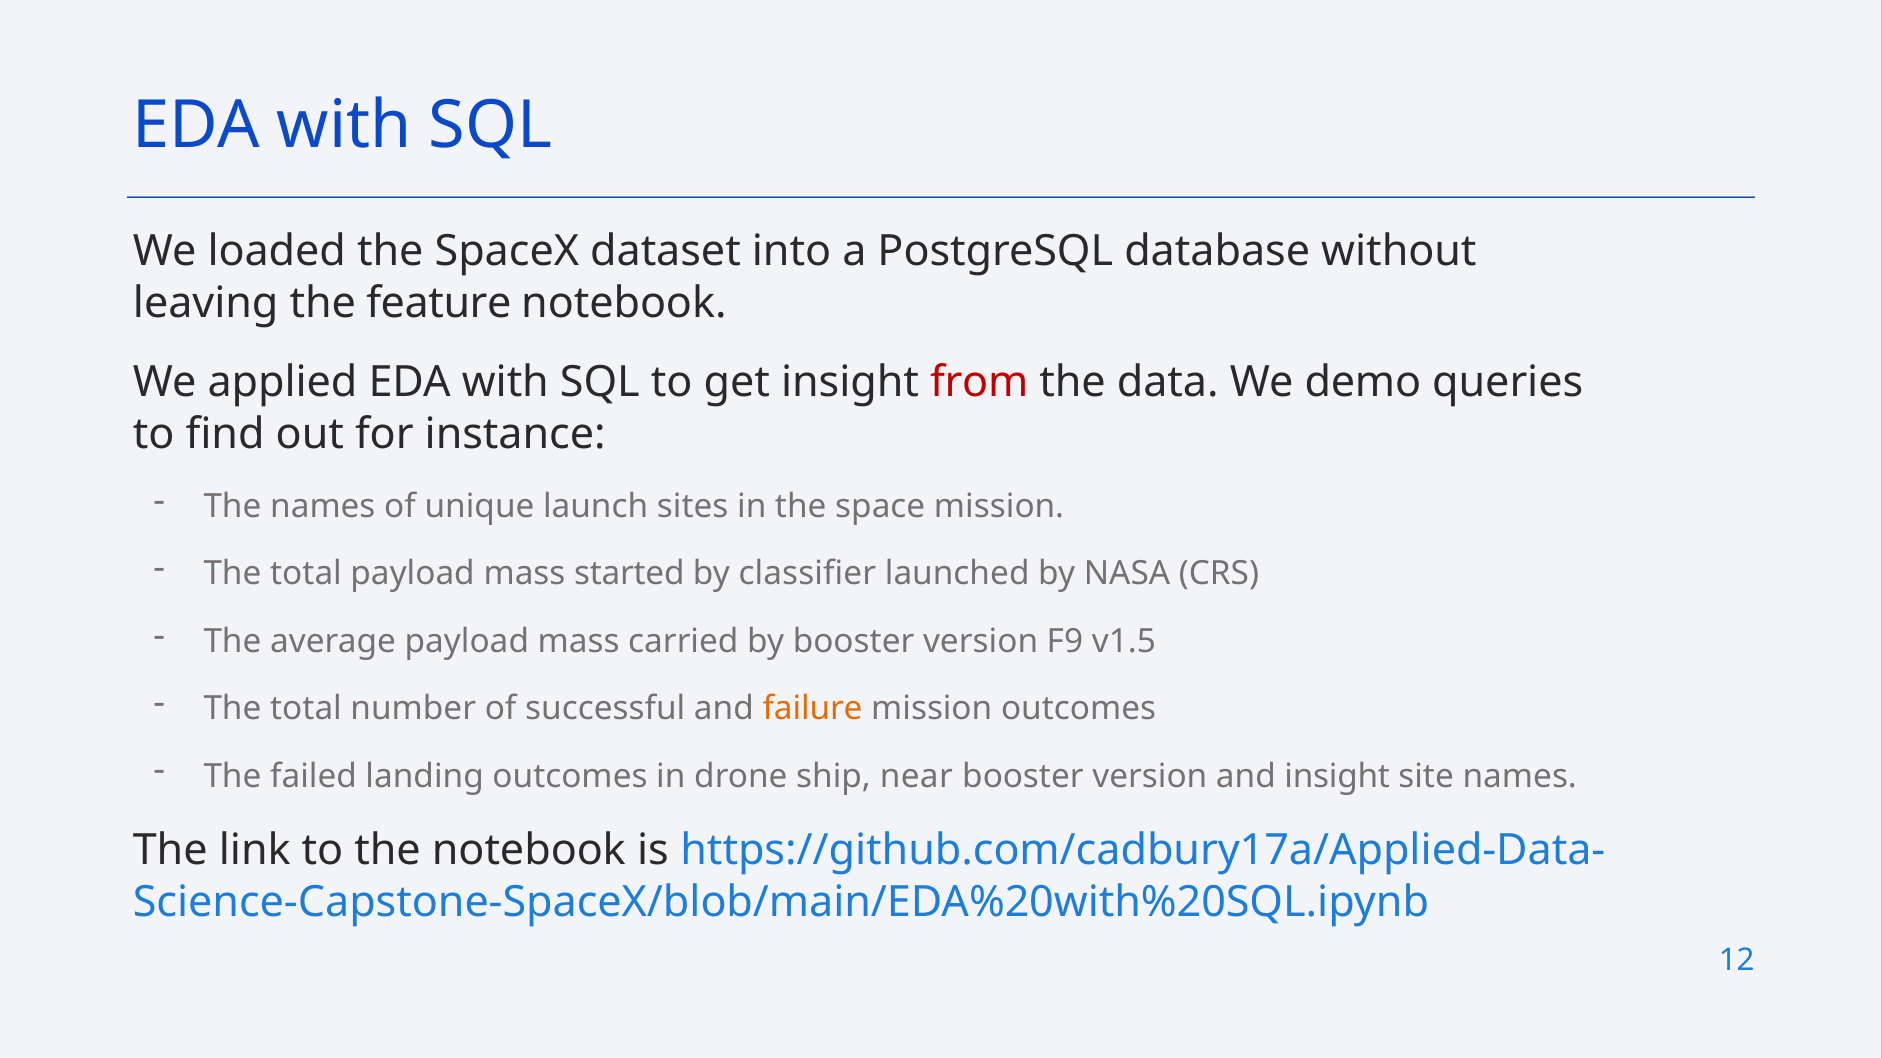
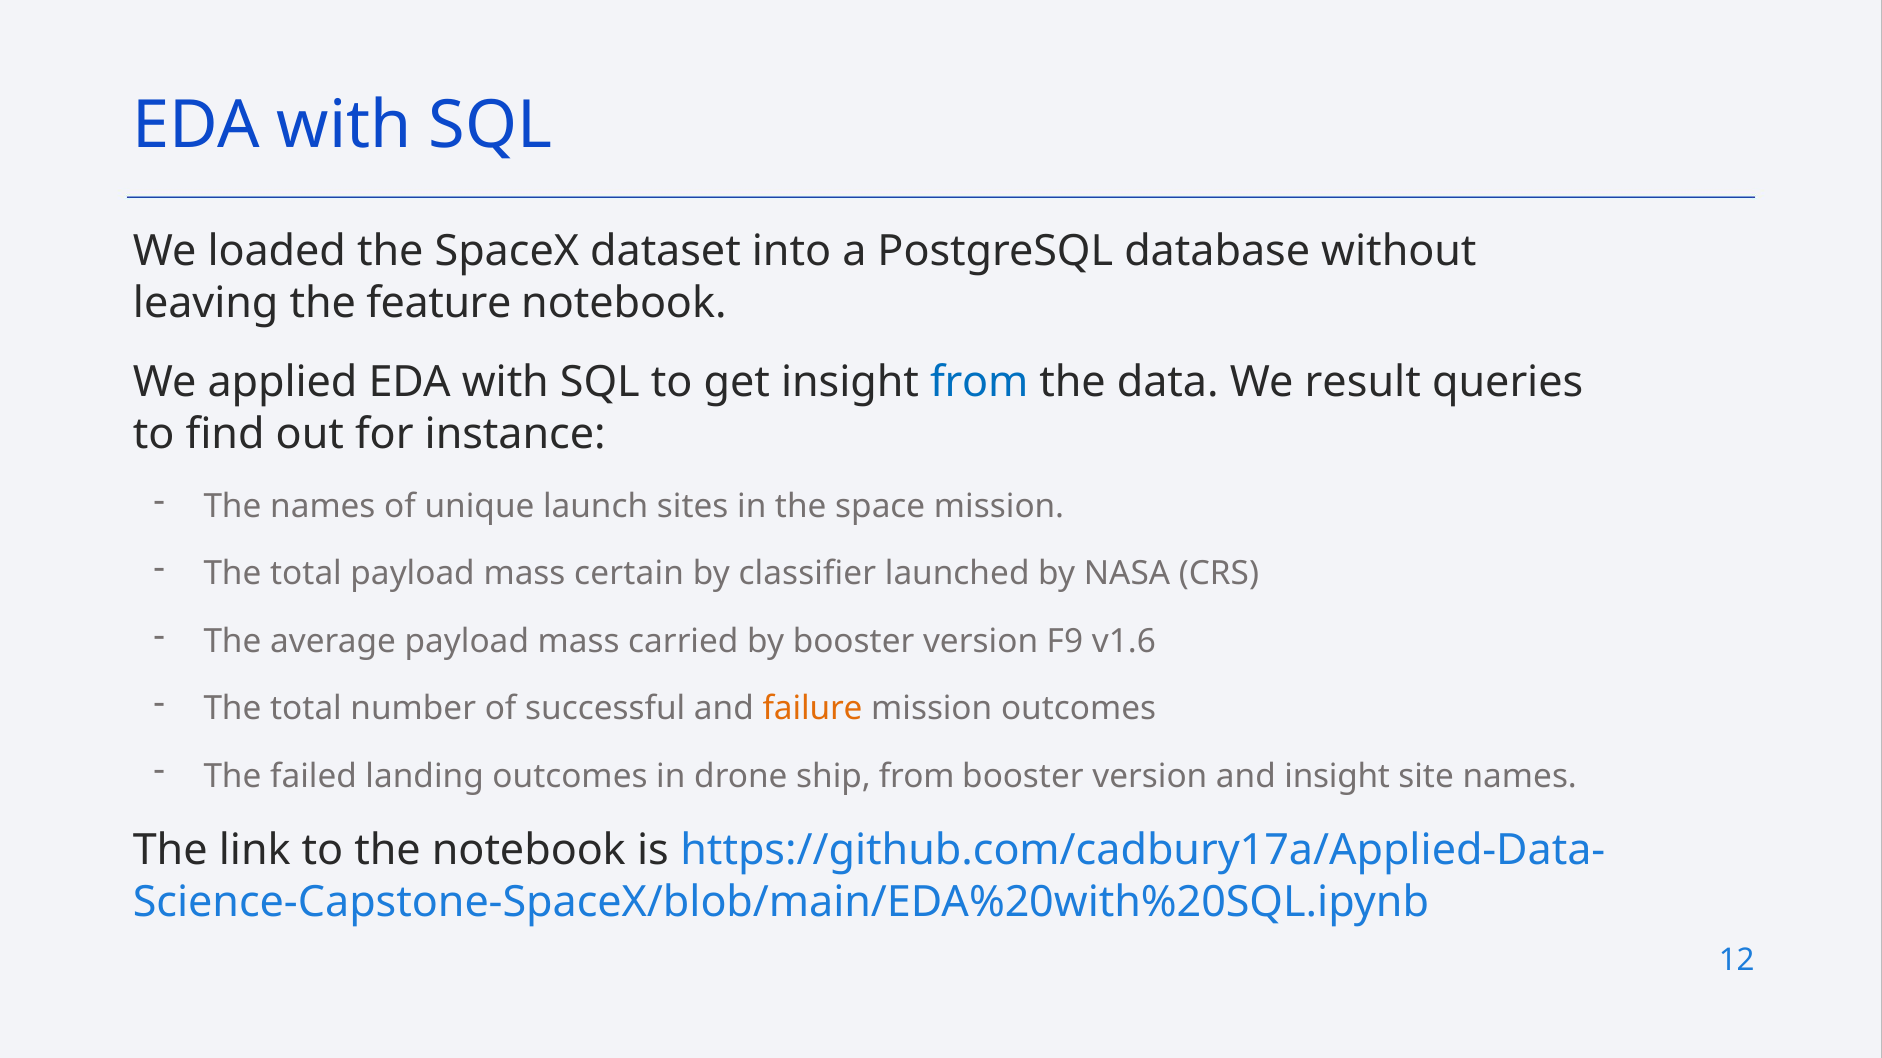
from colour: red -> blue (979, 382)
demo: demo -> result (1363, 382)
started: started -> certain (629, 574)
v1.5: v1.5 -> v1.6 (1124, 642)
ship near: near -> from (917, 777)
